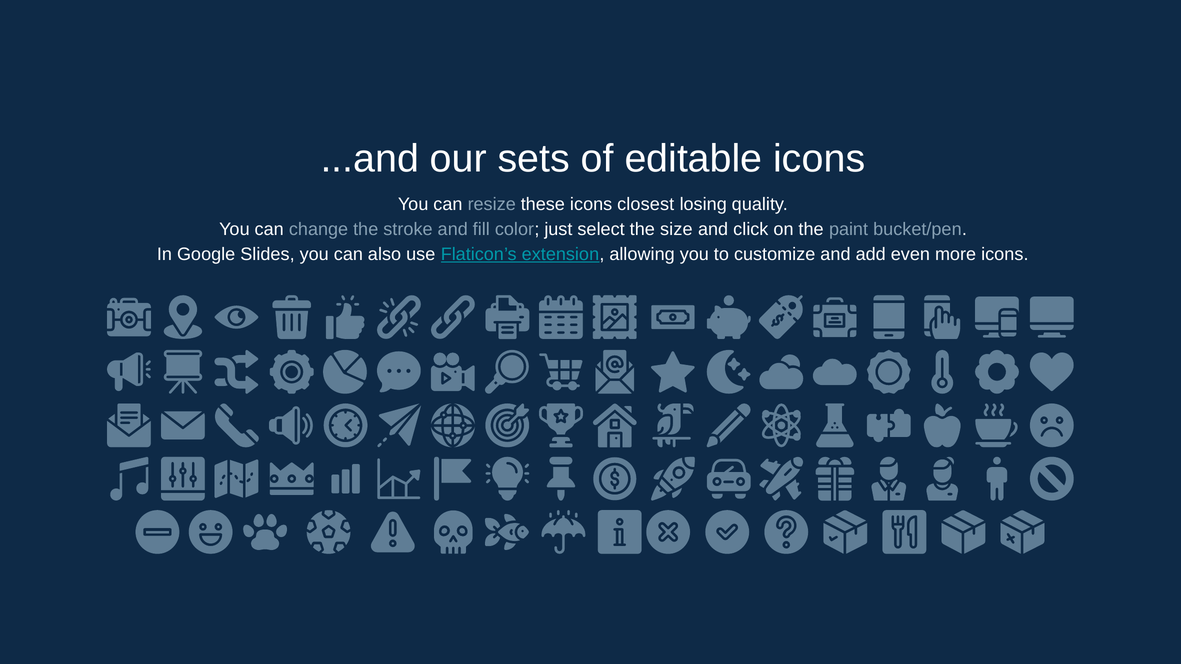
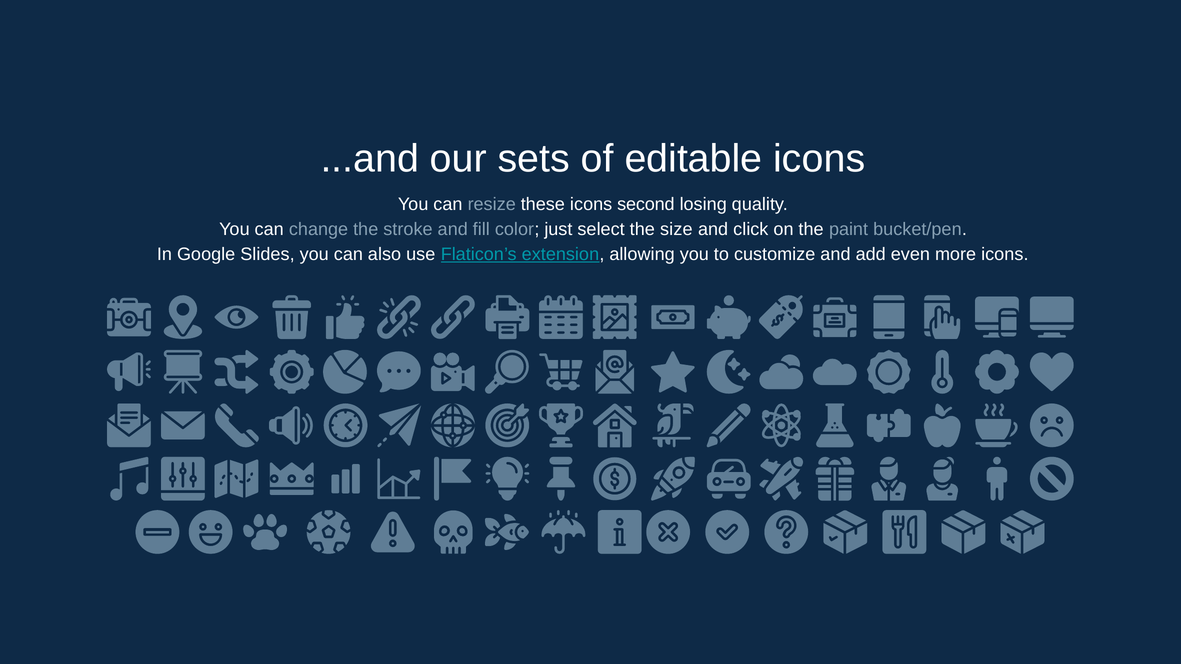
closest: closest -> second (646, 205)
